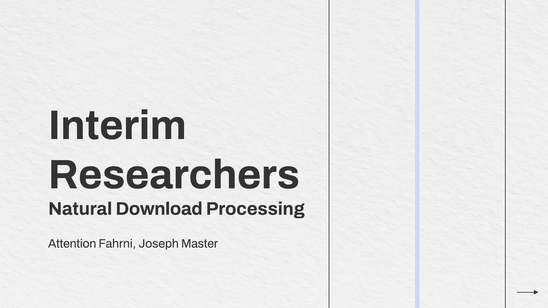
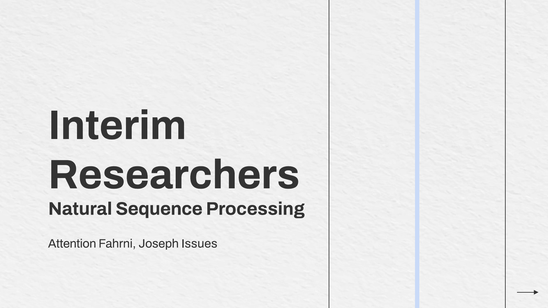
Download: Download -> Sequence (159, 209)
Master: Master -> Issues (199, 244)
